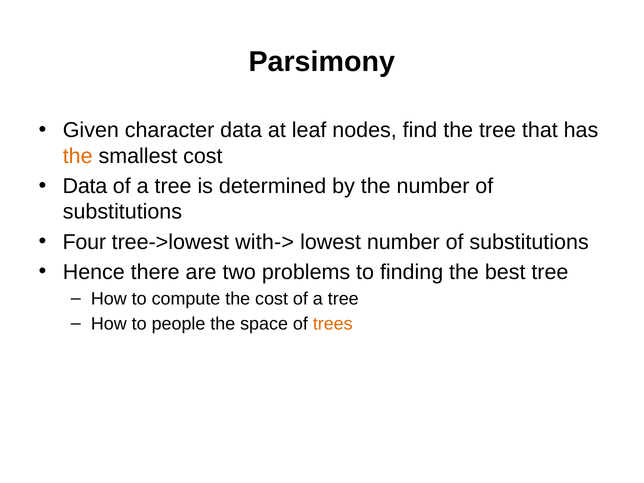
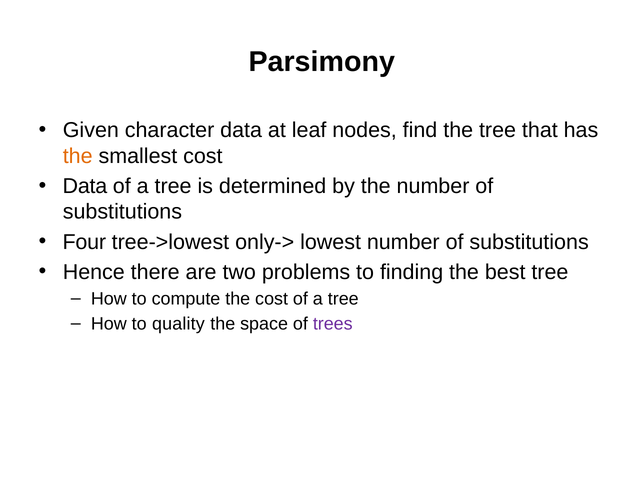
with->: with-> -> only-> (265, 242)
people: people -> quality (178, 324)
trees colour: orange -> purple (333, 324)
